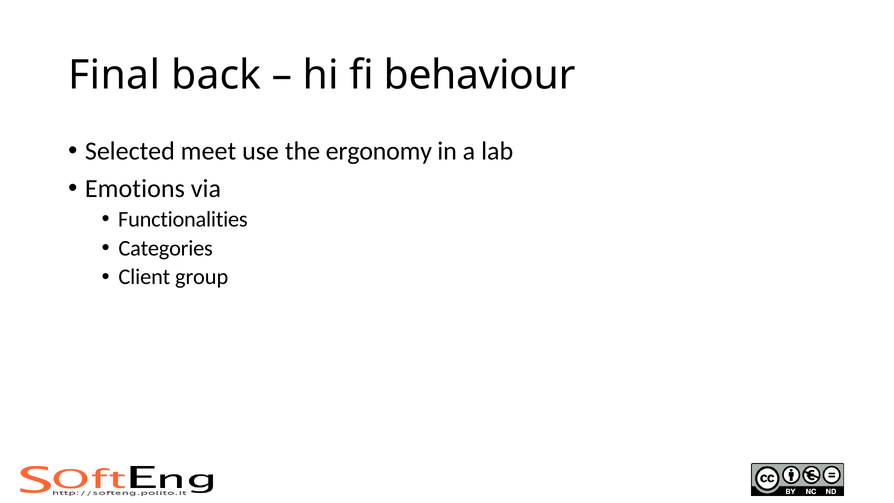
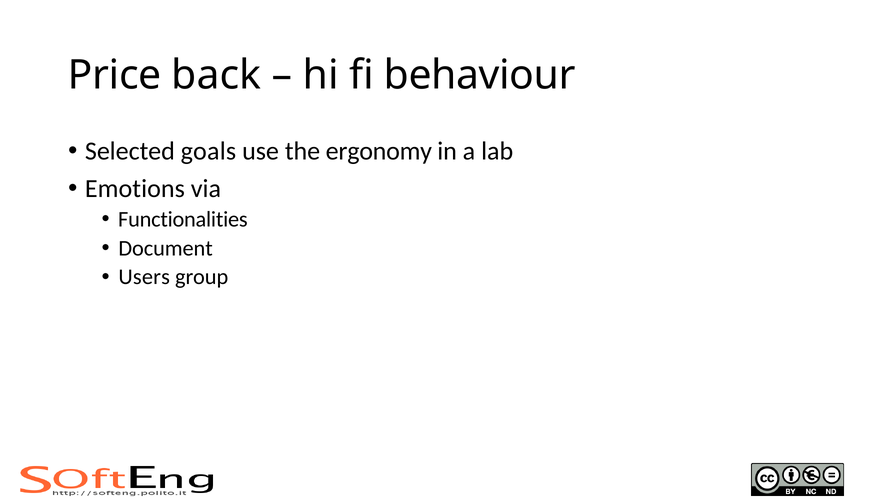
Final: Final -> Price (115, 75)
meet: meet -> goals (208, 151)
Categories: Categories -> Document (166, 248)
Client: Client -> Users (144, 277)
